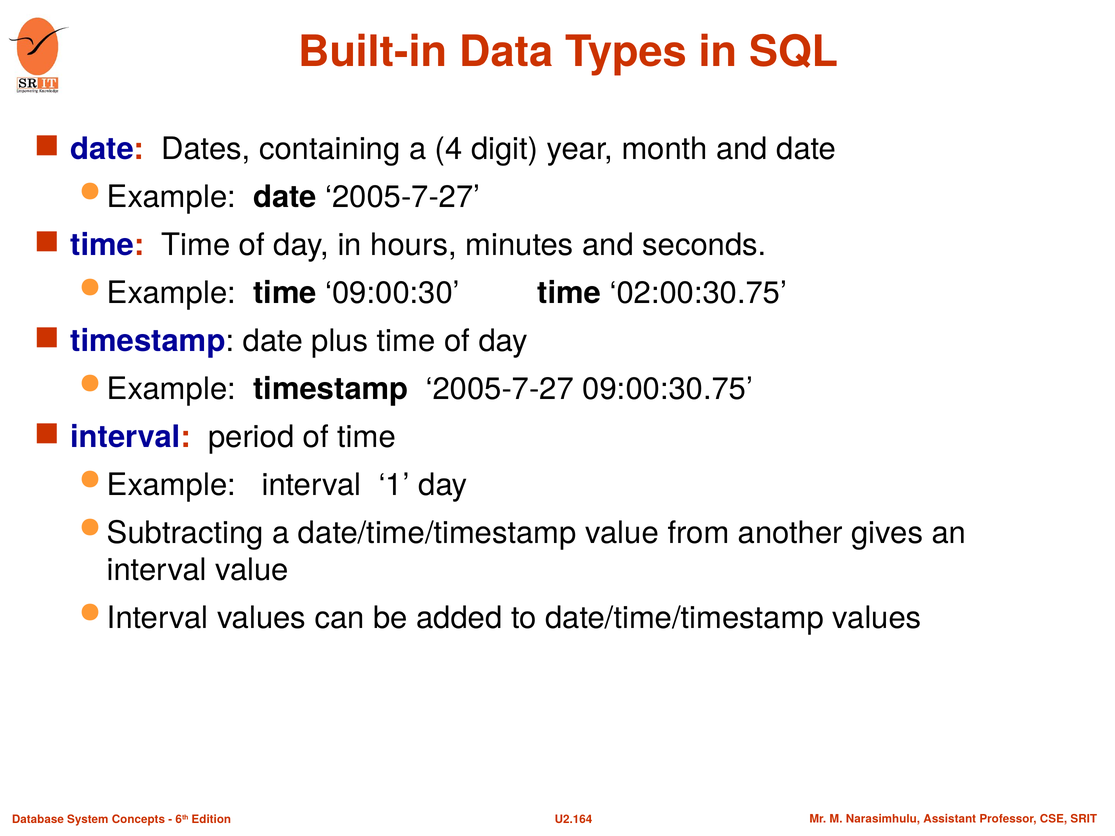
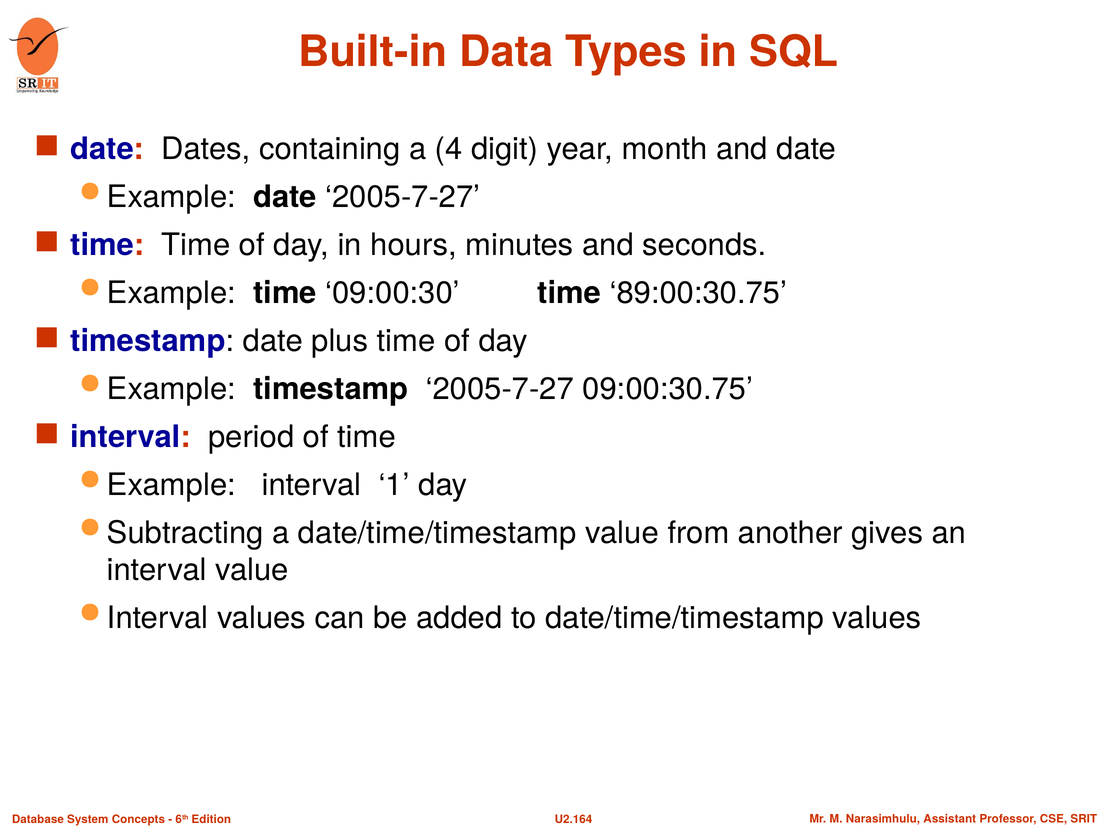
02:00:30.75: 02:00:30.75 -> 89:00:30.75 (698, 293)
